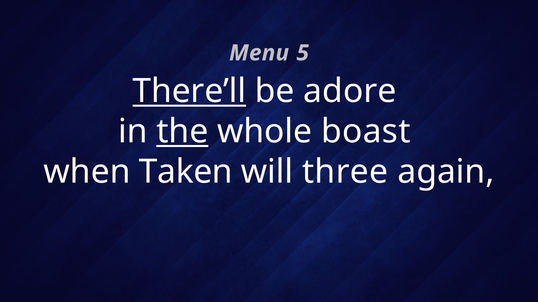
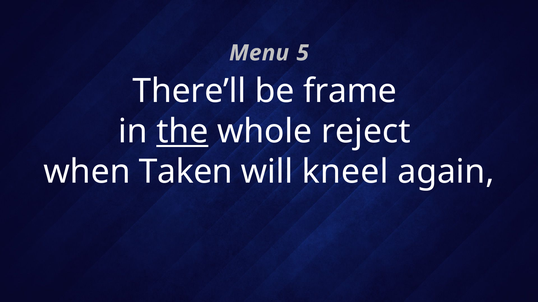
There’ll underline: present -> none (189, 91)
adore: adore -> frame (350, 91)
boast: boast -> reject (366, 132)
three: three -> kneel (345, 172)
